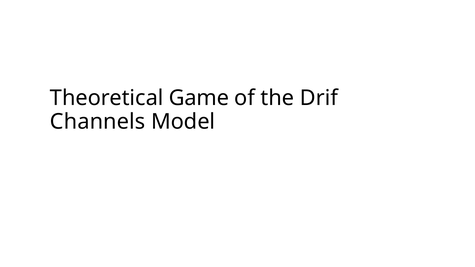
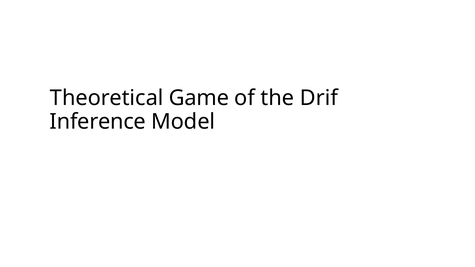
Channels: Channels -> Inference (98, 122)
